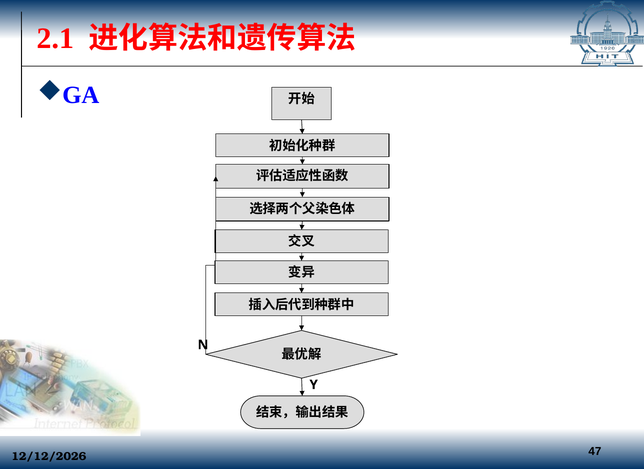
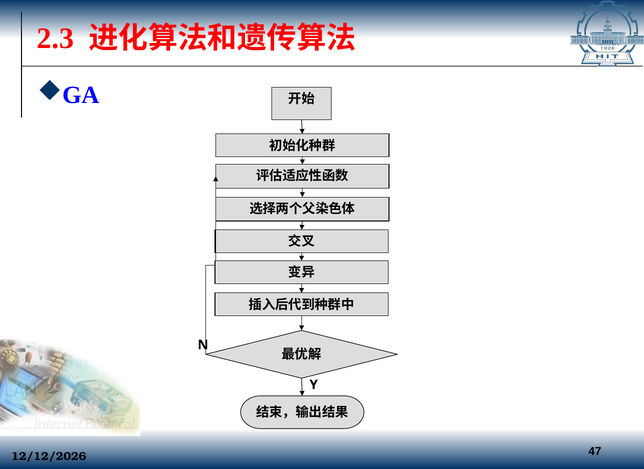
2.1: 2.1 -> 2.3 (55, 39)
